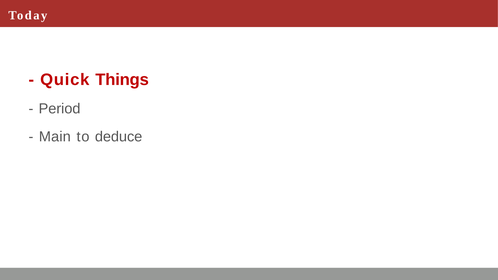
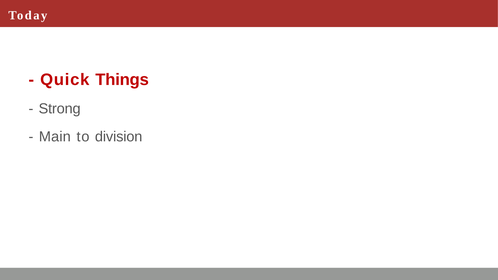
Period: Period -> Strong (60, 109)
deduce: deduce -> division (119, 137)
